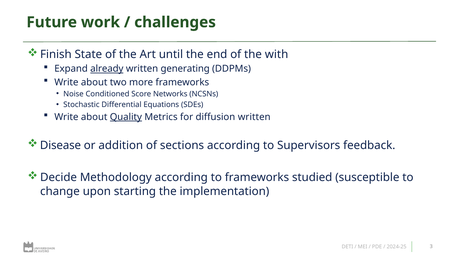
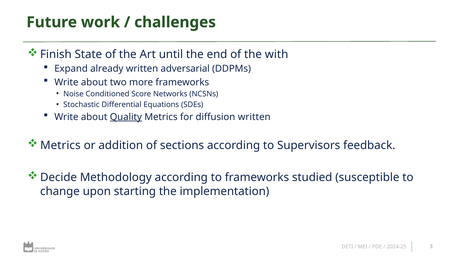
already underline: present -> none (107, 69)
generating: generating -> adversarial (185, 69)
Disease: Disease -> Metrics (60, 146)
